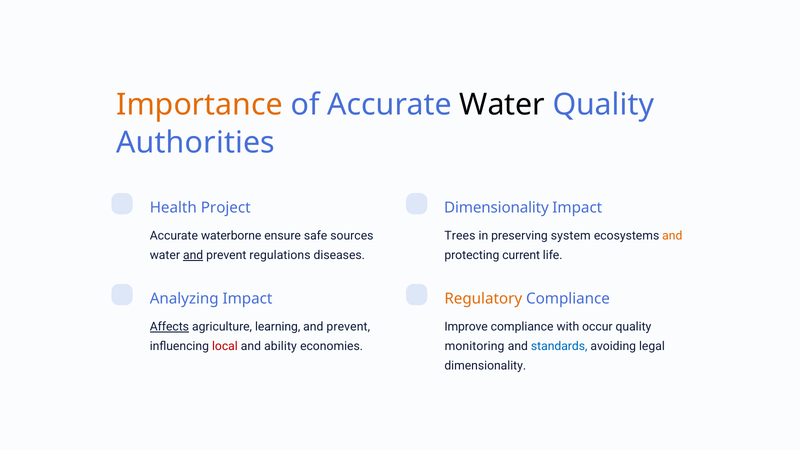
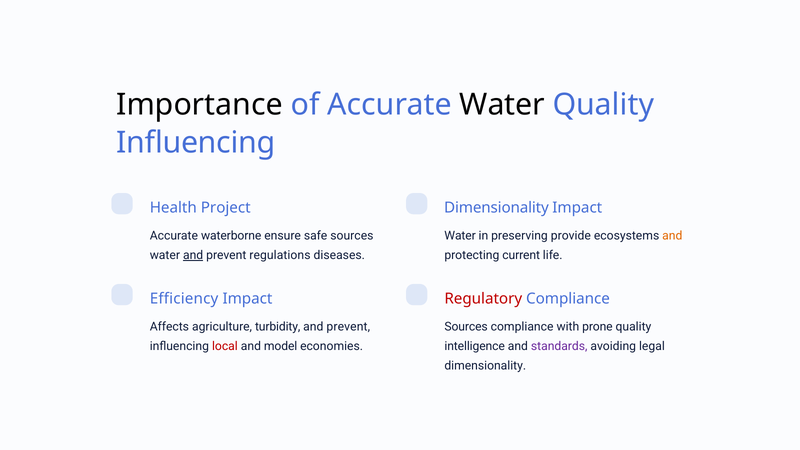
Importance colour: orange -> black (200, 105)
Authorities: Authorities -> Influencing (196, 143)
Trees: Trees -> Water (460, 236)
system: system -> provide (571, 236)
Analyzing: Analyzing -> Efficiency (184, 299)
Regulatory colour: orange -> red (483, 299)
Affects underline: present -> none (169, 327)
learning: learning -> turbidity (278, 327)
Improve: Improve -> Sources (466, 327)
occur: occur -> prone (597, 327)
ability: ability -> model (281, 346)
monitoring: monitoring -> intelligence (475, 346)
standards colour: blue -> purple (559, 346)
